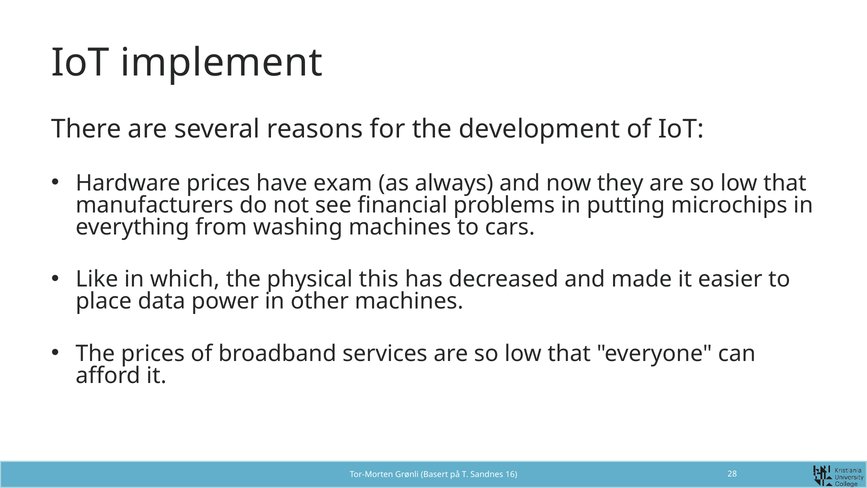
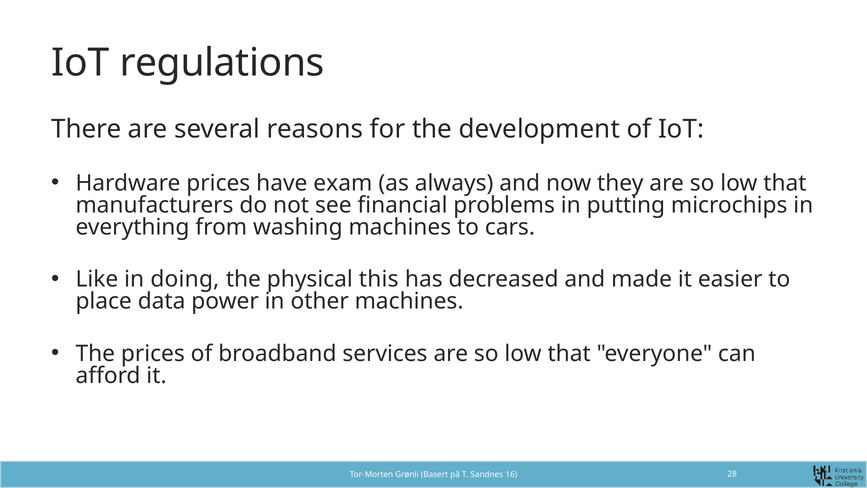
implement: implement -> regulations (222, 63)
which: which -> doing (185, 279)
